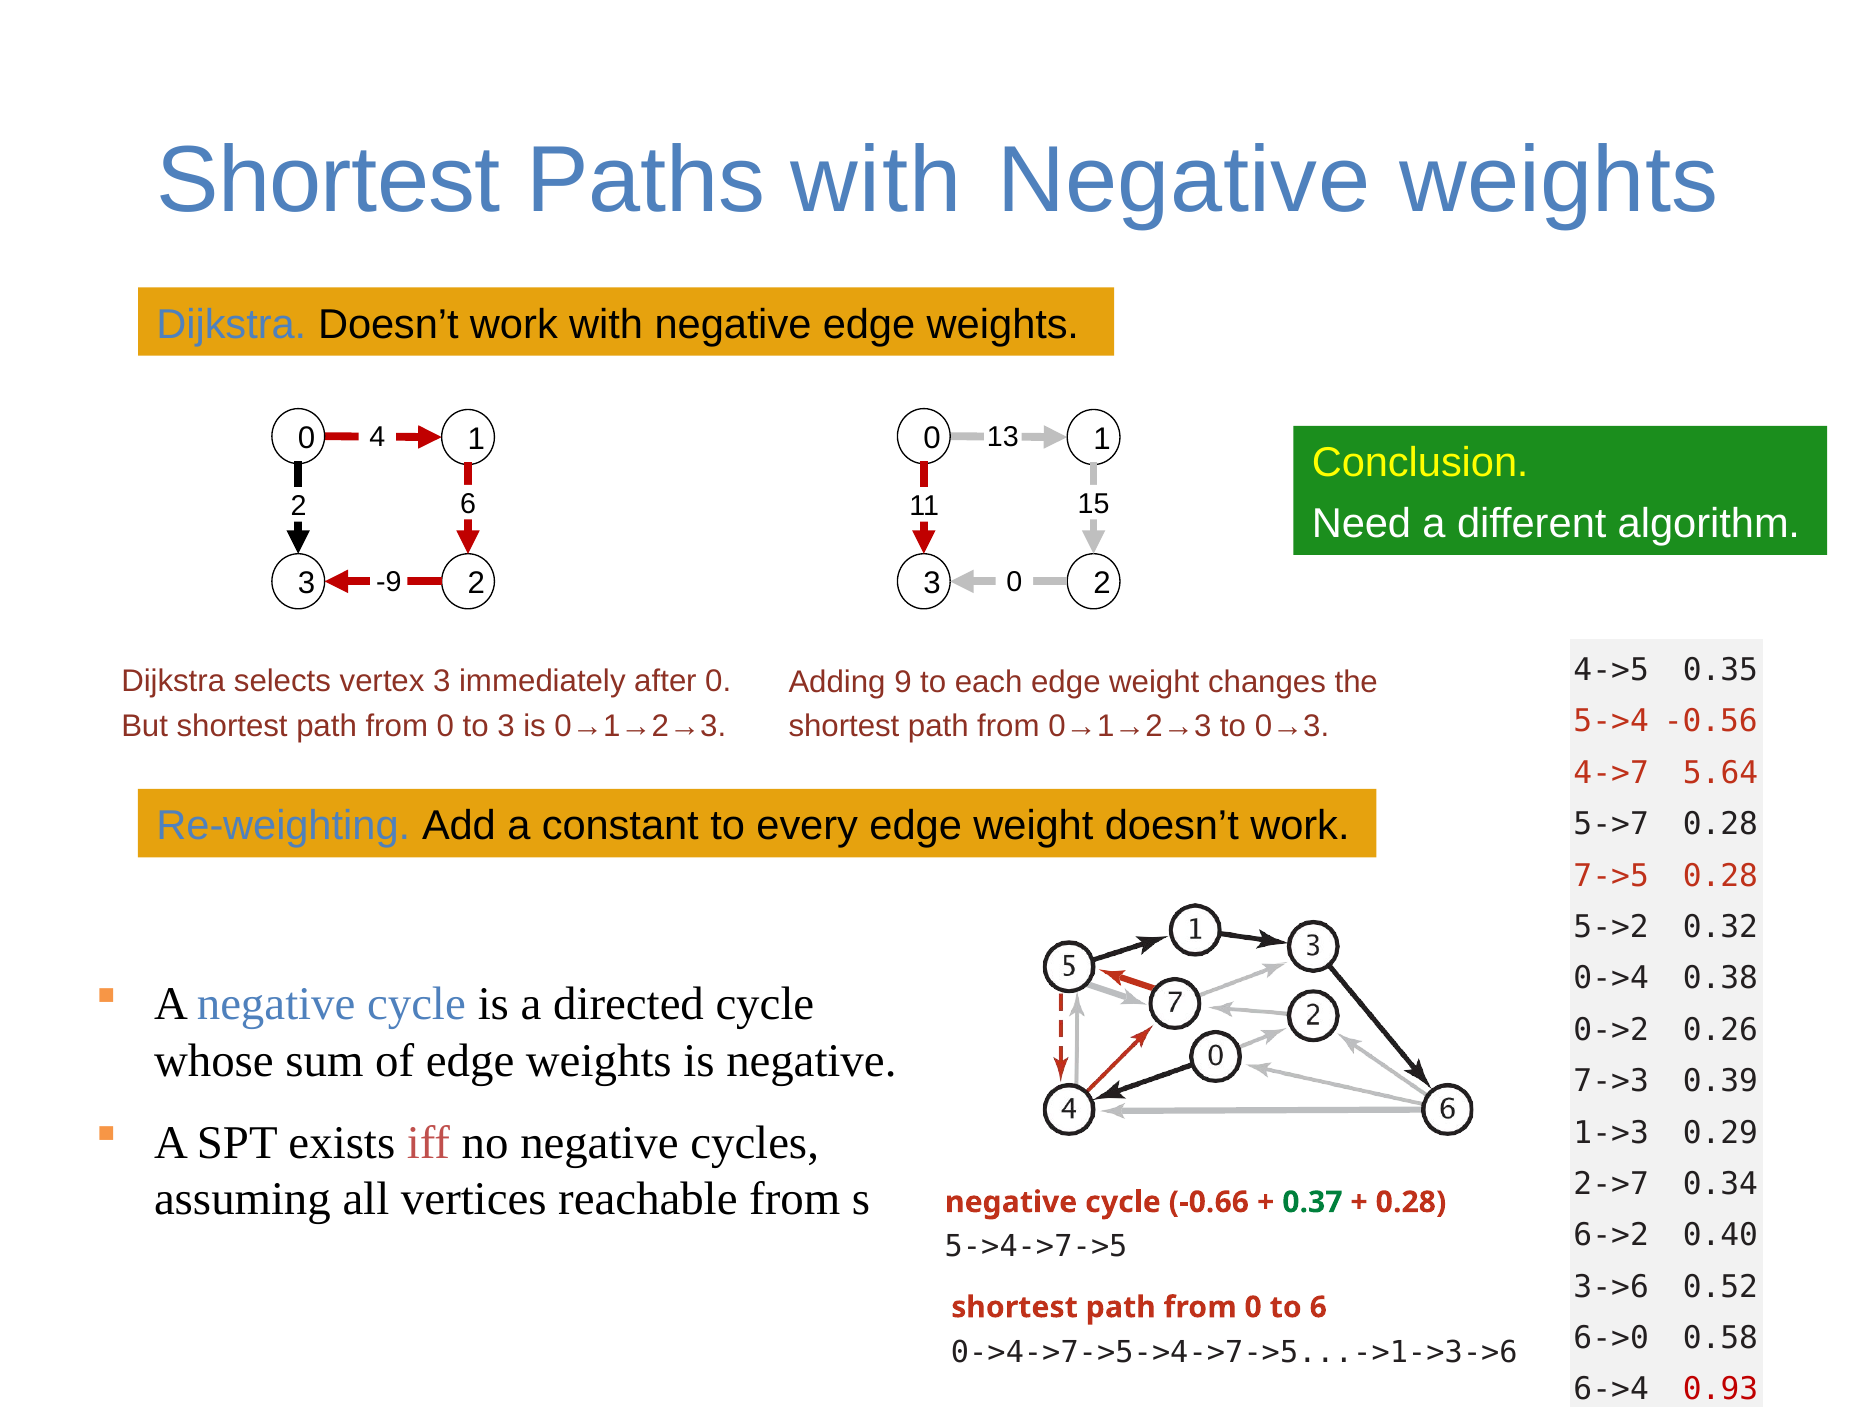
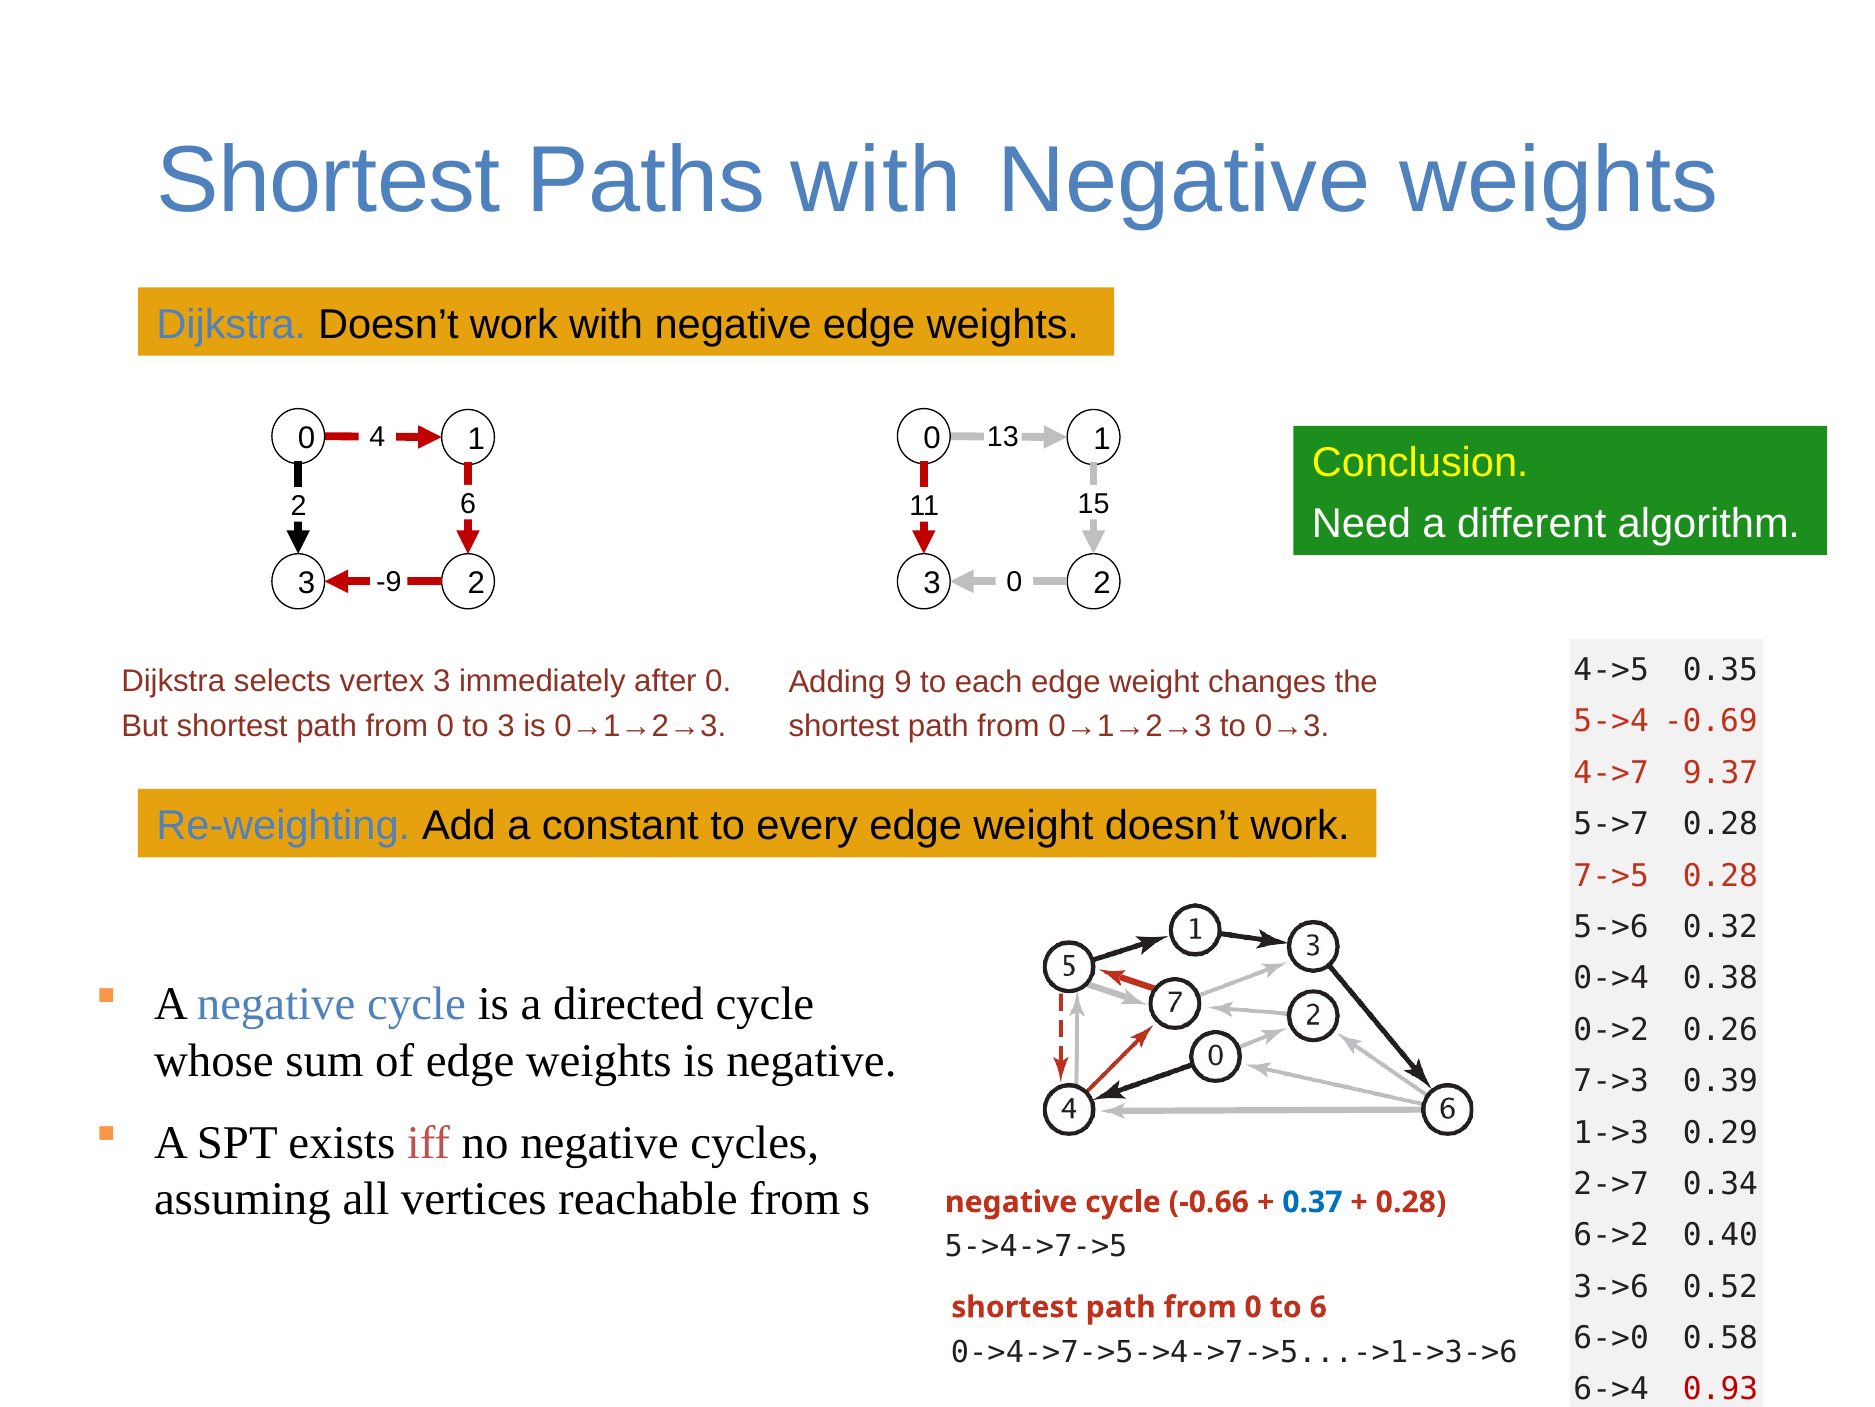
-0.56: -0.56 -> -0.69 (1711, 721)
5.64: 5.64 -> 9.37 (1721, 773)
5->2: 5->2 -> 5->6 (1611, 927)
0.37 colour: green -> blue (1312, 1202)
